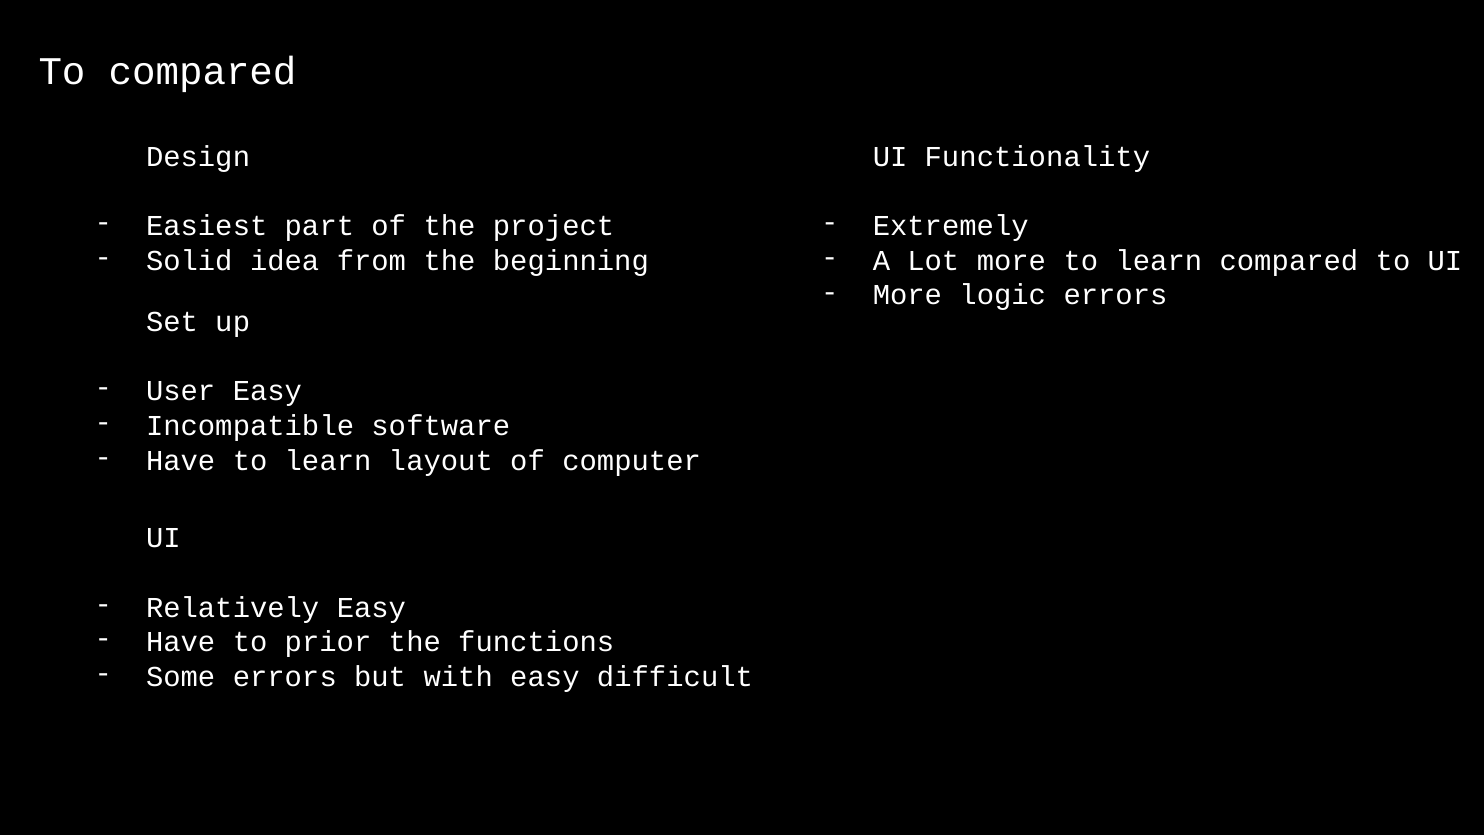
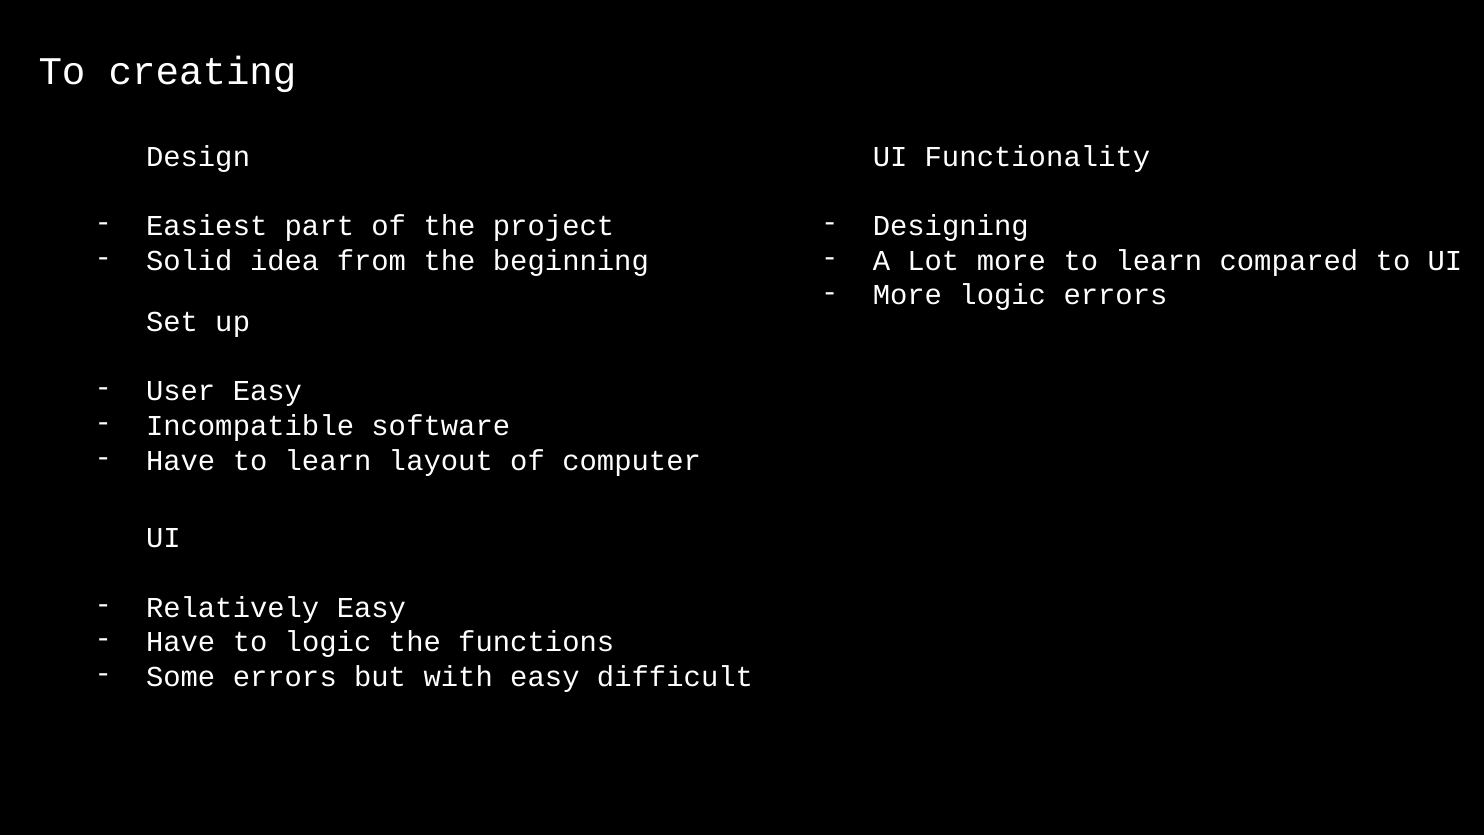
To compared: compared -> creating (203, 71)
Extremely: Extremely -> Designing (951, 226)
to prior: prior -> logic (328, 642)
